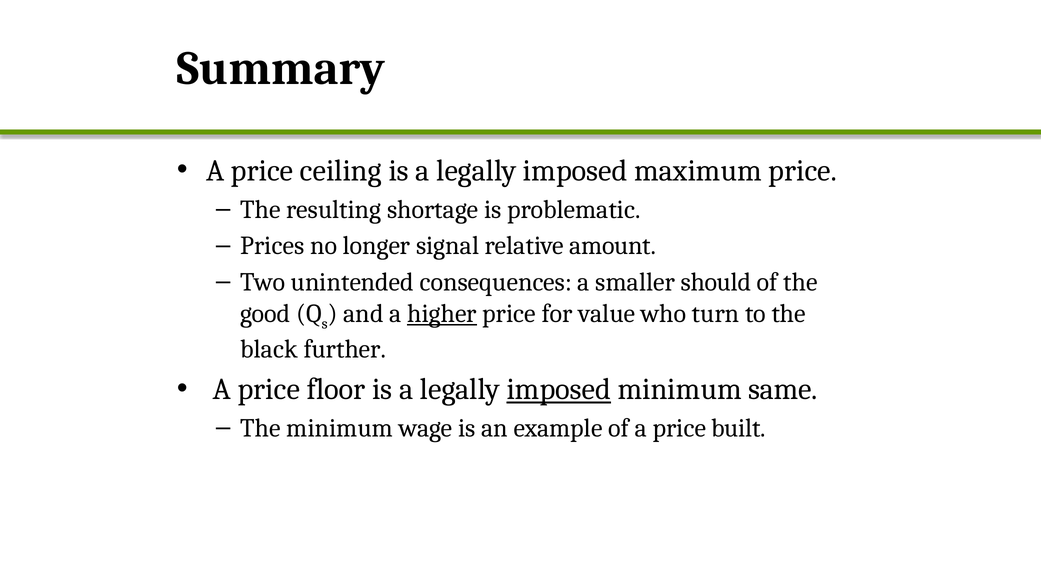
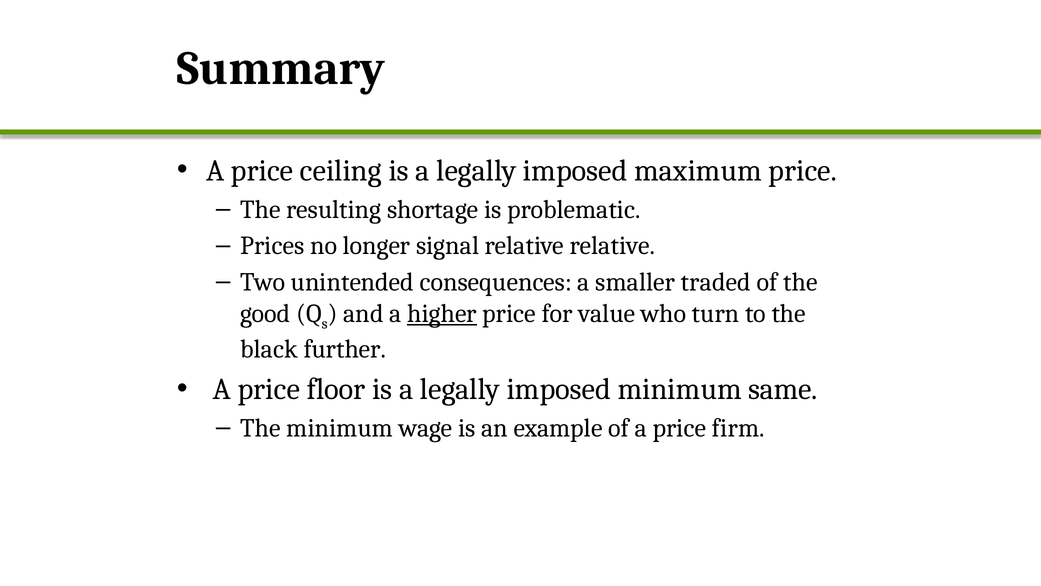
relative amount: amount -> relative (612, 246)
should: should -> traded (716, 282)
imposed underline: present -> none (559, 389)
built: built -> firm (738, 428)
